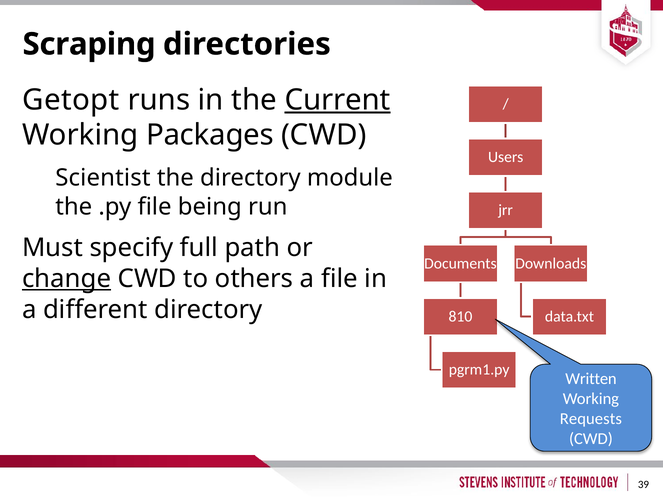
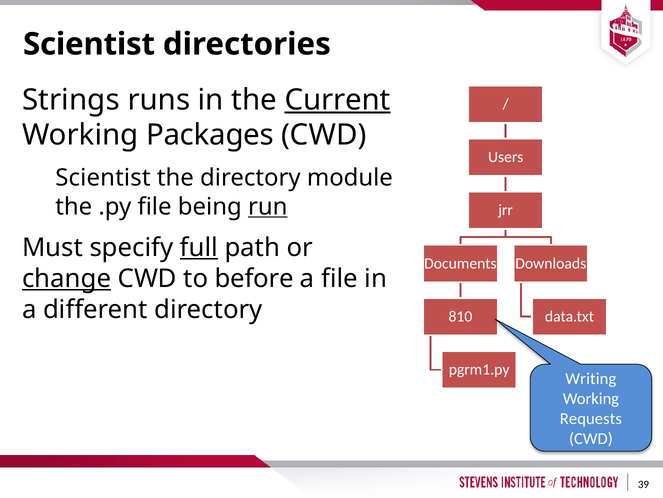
Scraping: Scraping -> Scientist (89, 44)
Getopt: Getopt -> Strings (71, 100)
run underline: none -> present (268, 206)
full underline: none -> present (199, 247)
others: others -> before (254, 278)
Written: Written -> Writing (591, 378)
